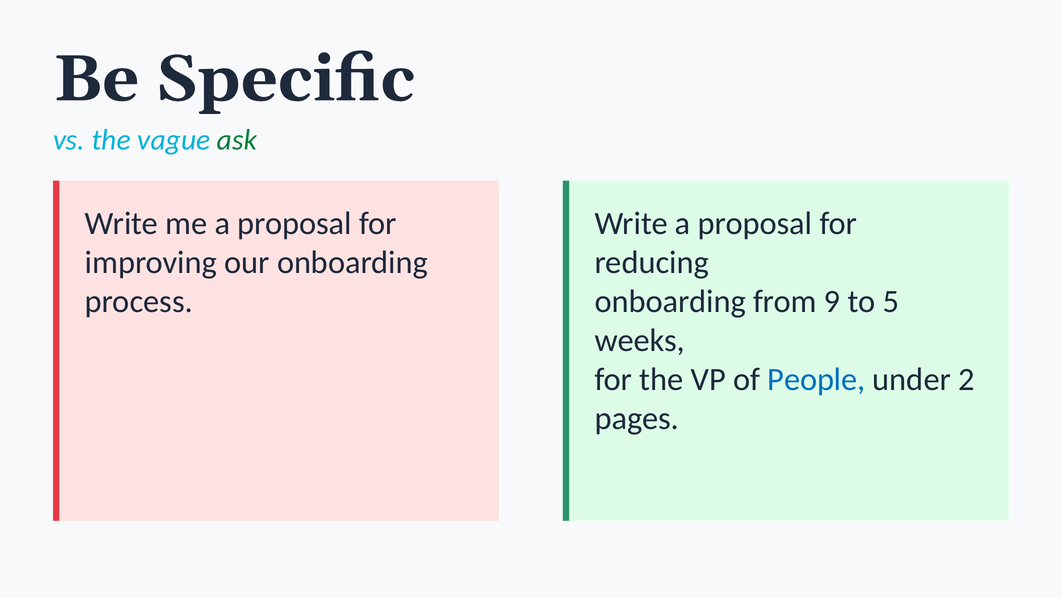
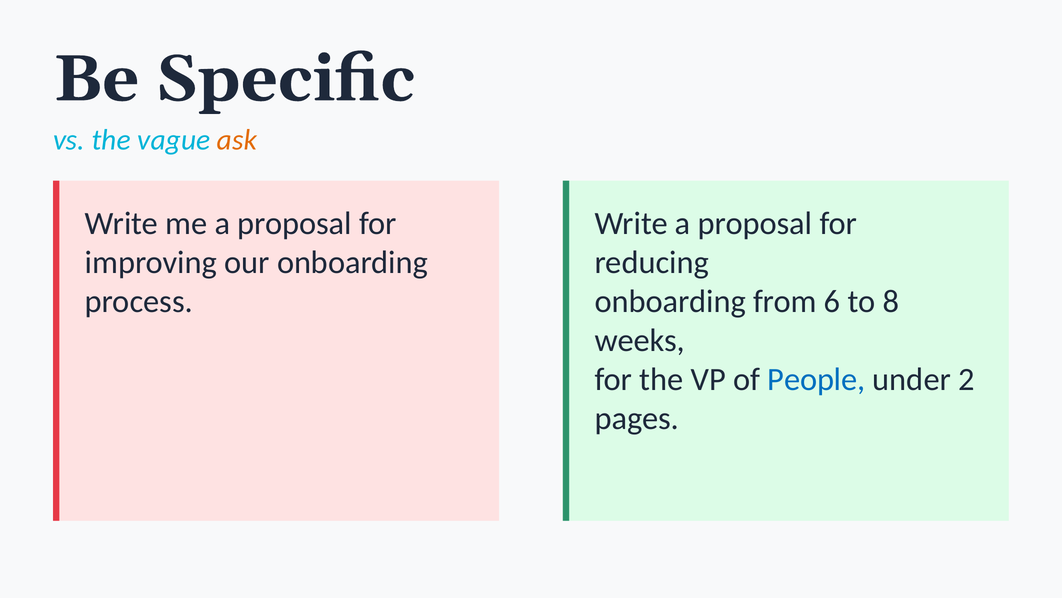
ask colour: green -> orange (237, 140)
9: 9 -> 6 (832, 301)
5: 5 -> 8 (891, 301)
